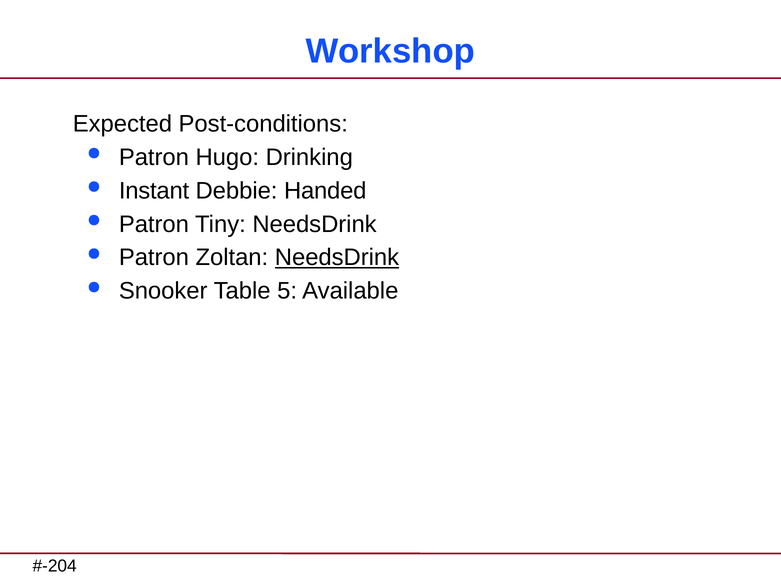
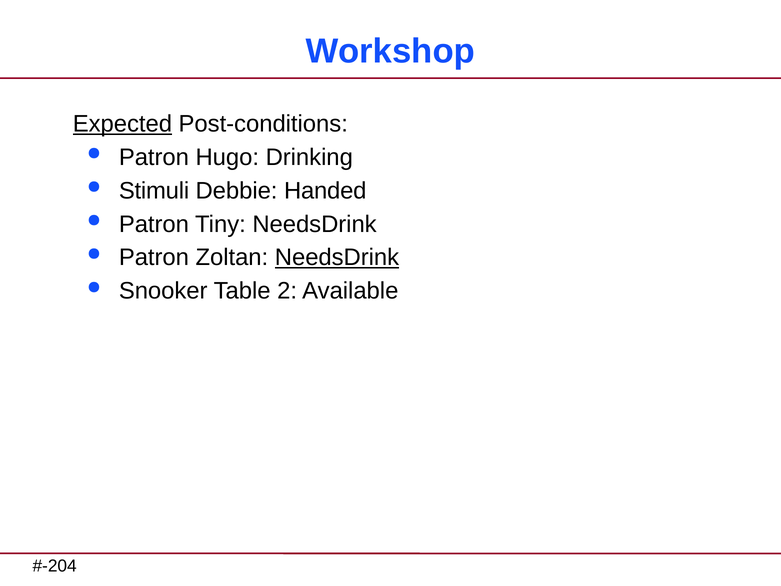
Expected underline: none -> present (122, 124)
Instant: Instant -> Stimuli (154, 191)
5: 5 -> 2 (287, 291)
